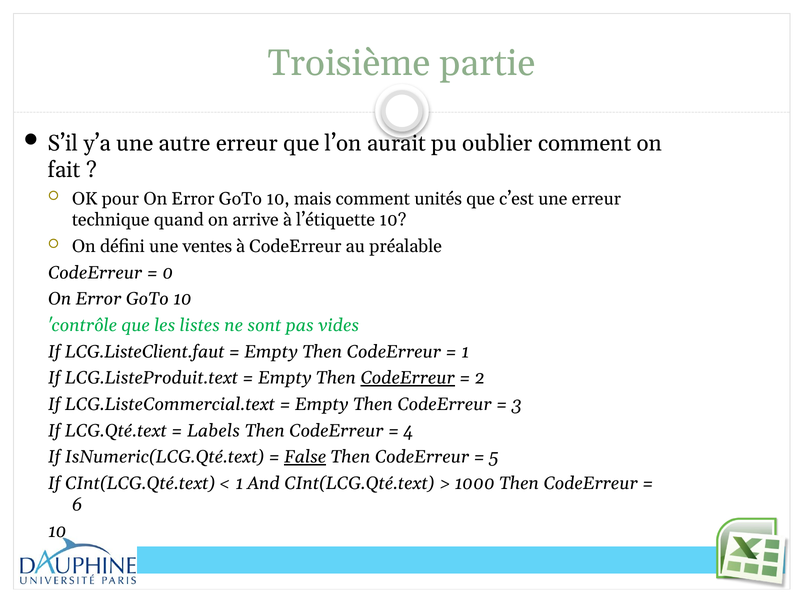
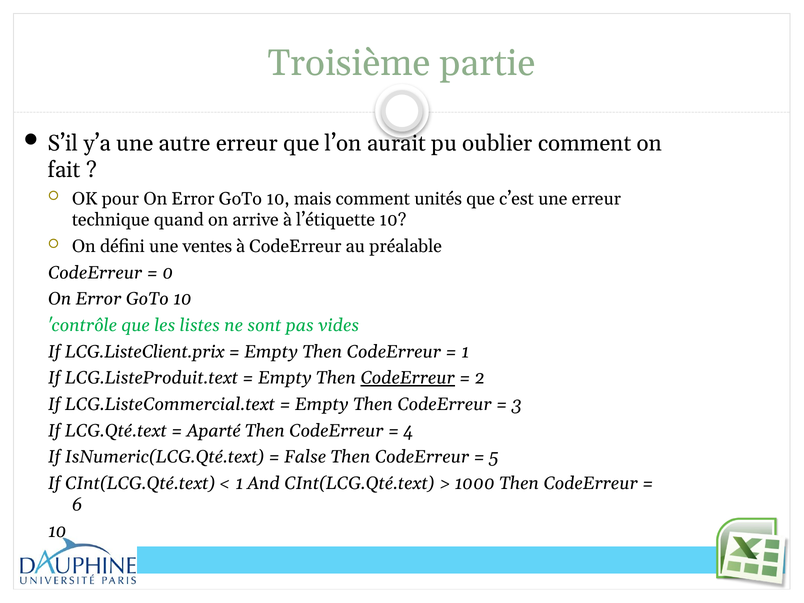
LCG.ListeClient.faut: LCG.ListeClient.faut -> LCG.ListeClient.prix (145, 352)
Labels: Labels -> Aparté (214, 431)
False underline: present -> none (305, 457)
